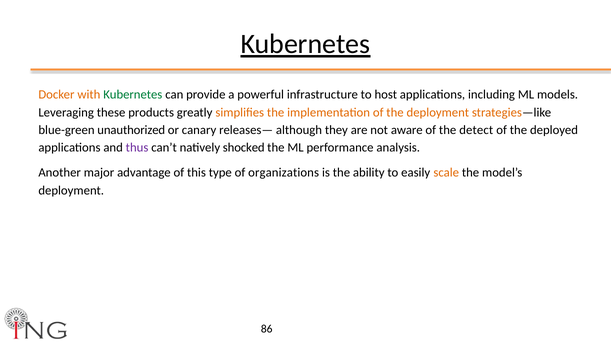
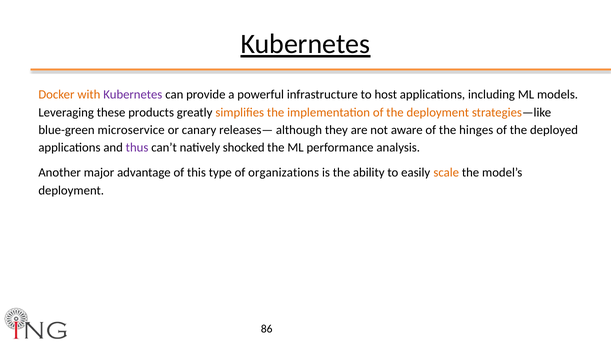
Kubernetes colour: green -> purple (133, 95)
unauthorized: unauthorized -> microservice (131, 130)
detect: detect -> hinges (476, 130)
